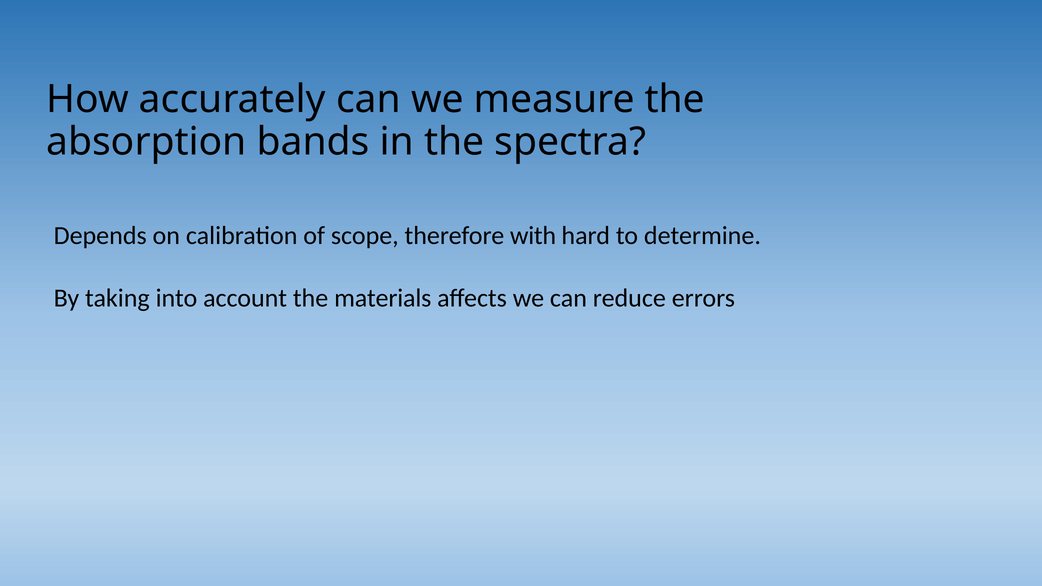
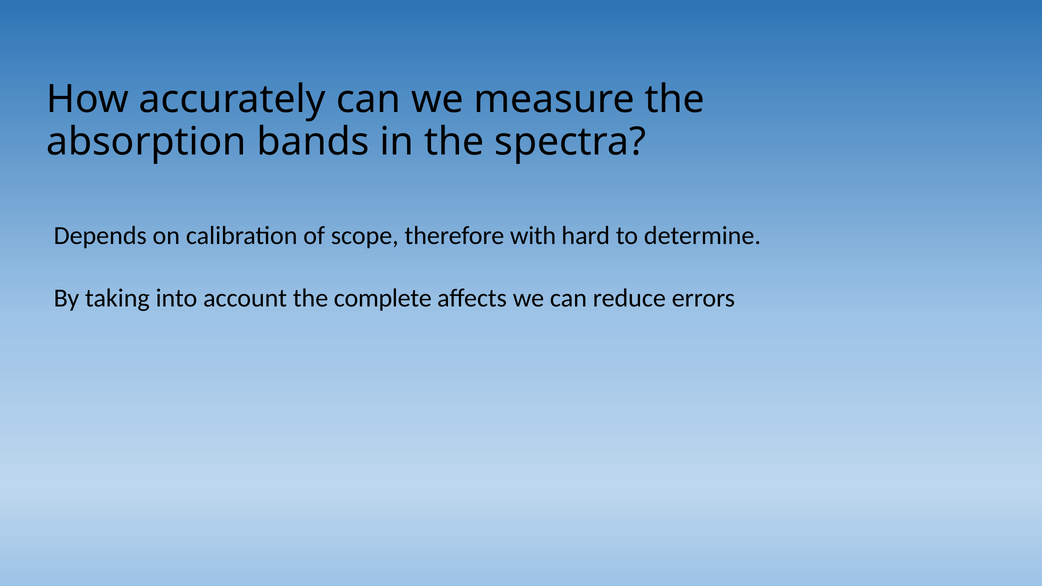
materials: materials -> complete (383, 298)
